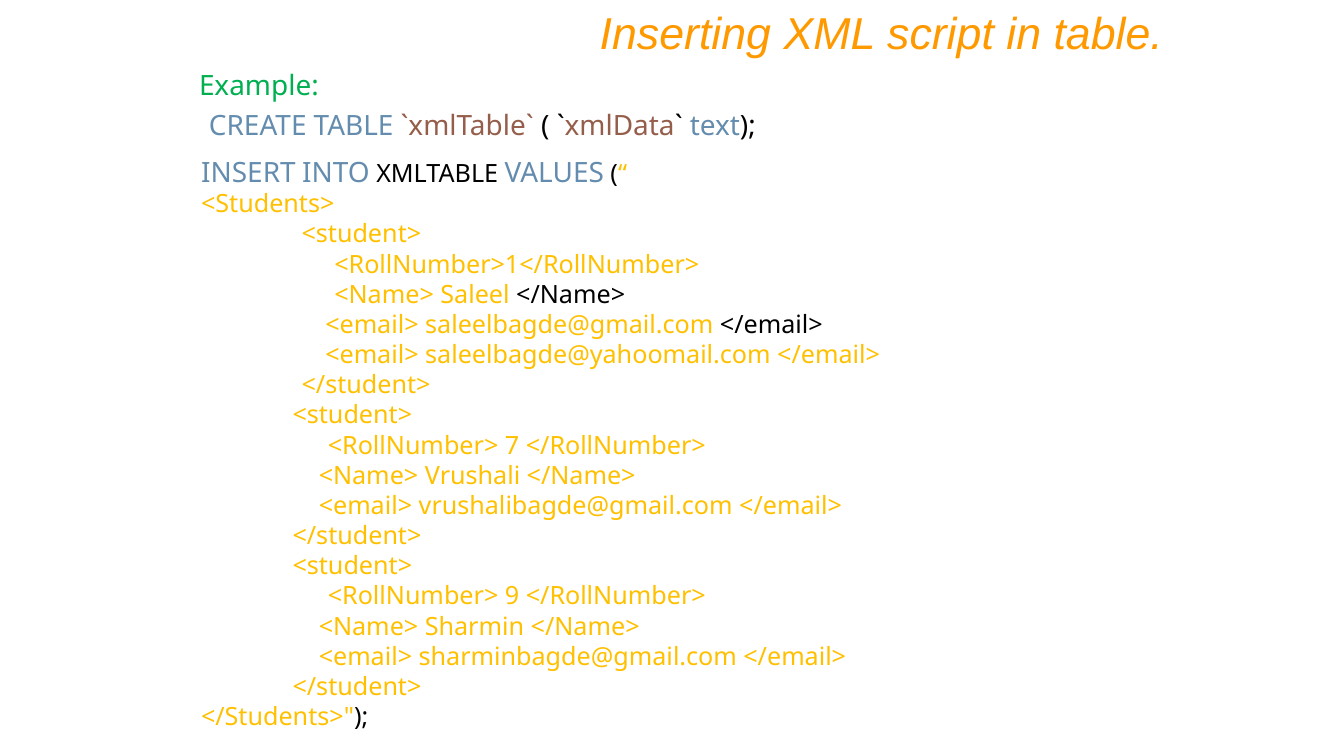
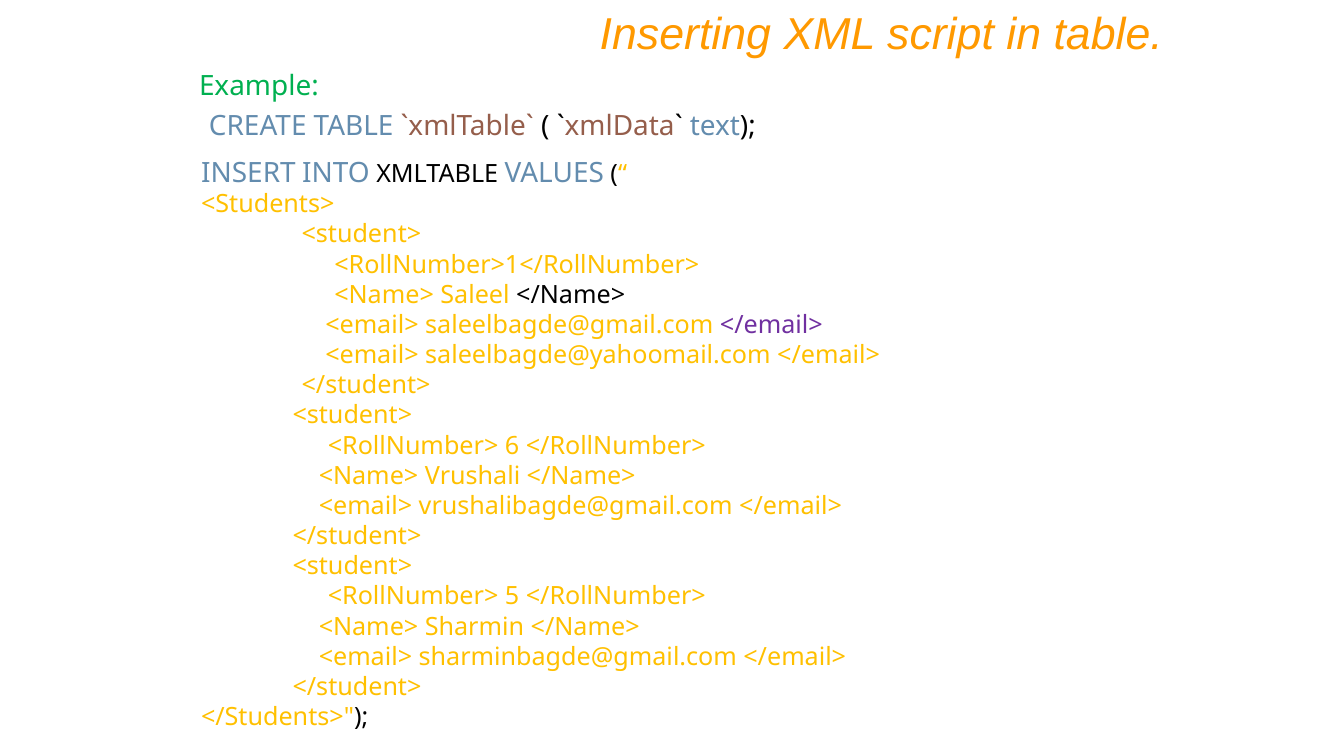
</email> colour: black -> purple (771, 325)
7: 7 -> 6 (512, 446)
9: 9 -> 5 (512, 597)
